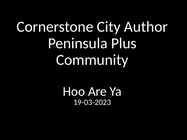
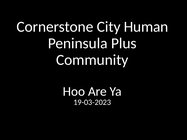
Author: Author -> Human (146, 27)
